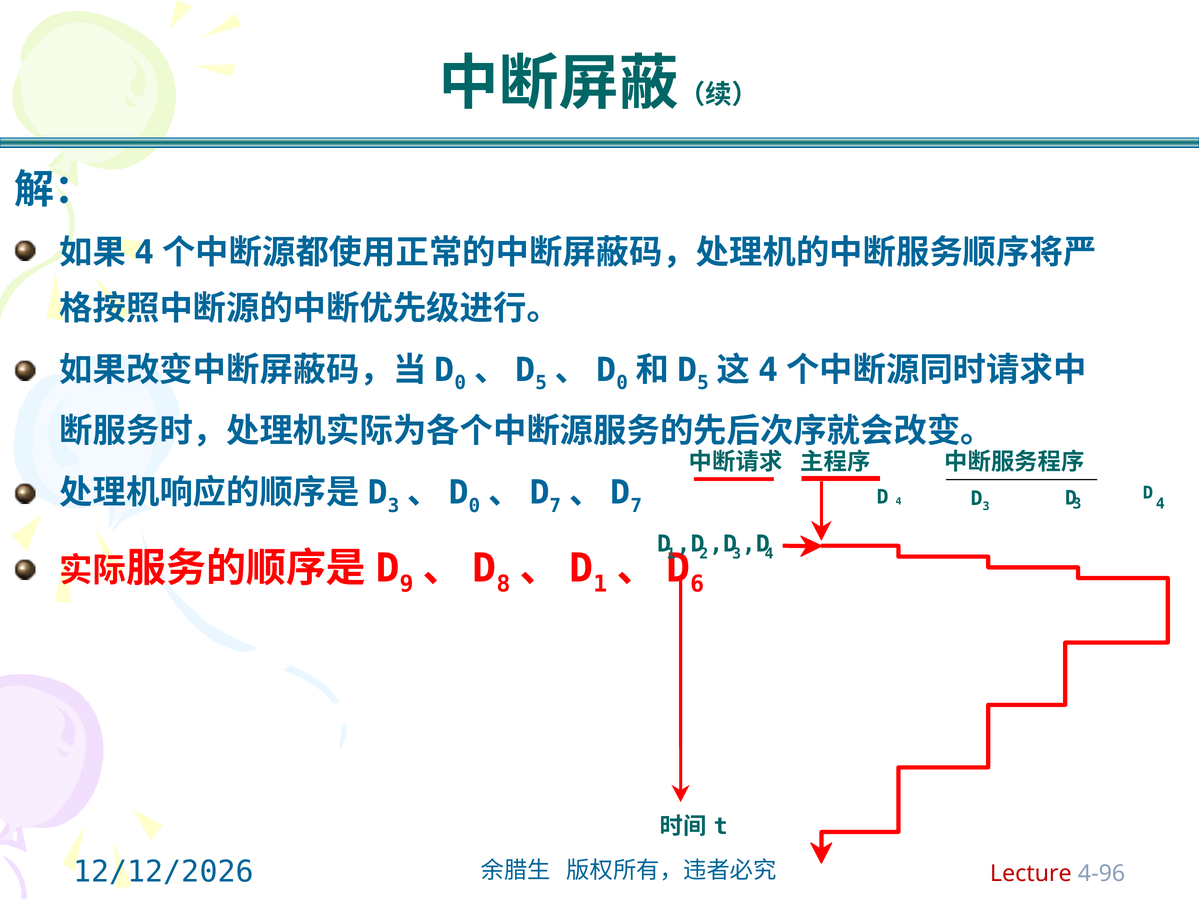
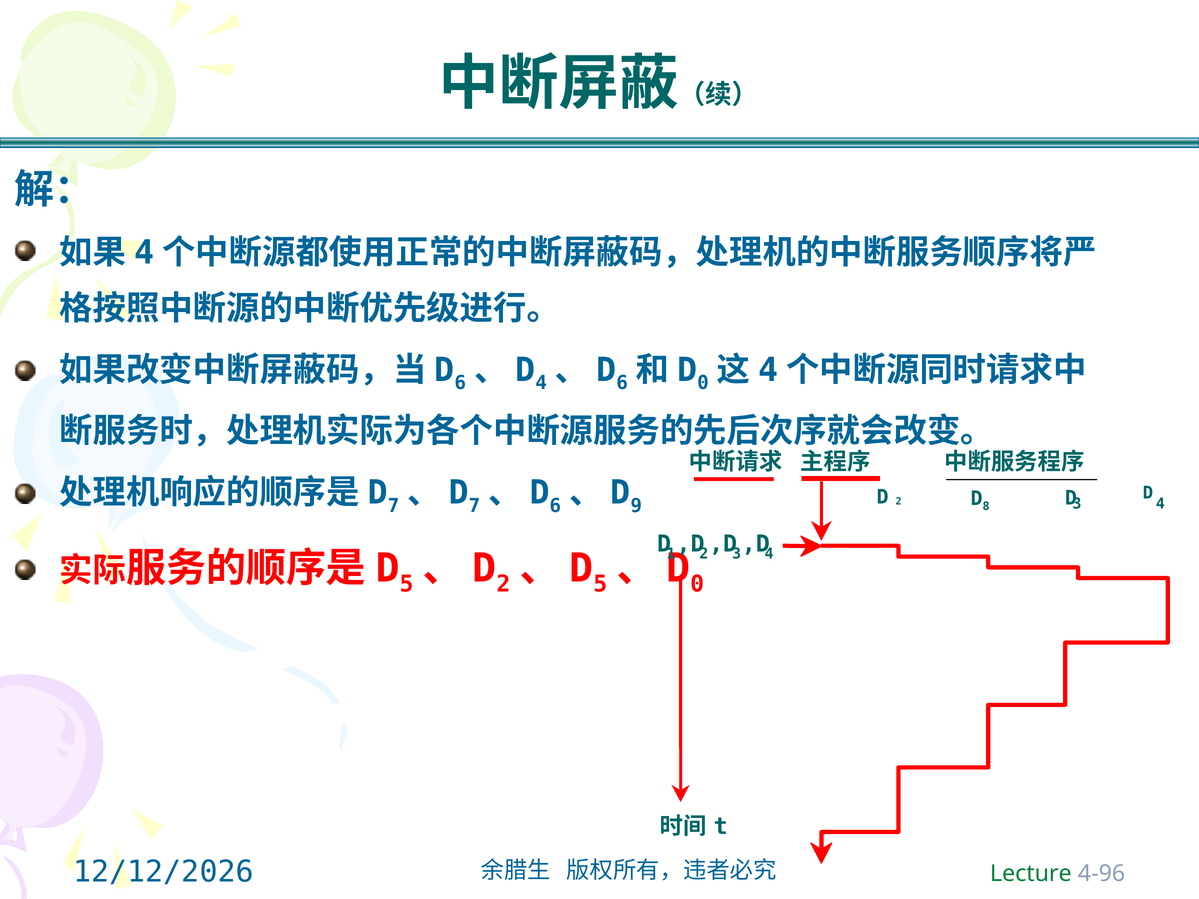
0: 0 -> 6 (460, 383)
5: 5 -> 4 (541, 383)
0: 0 -> 6 (622, 383)
5: 5 -> 0 (703, 383)
3: 3 -> 7 (393, 506)
0: 0 -> 7 (474, 506)
7: 7 -> 6 (555, 506)
7: 7 -> 9 (636, 506)
4: 4 -> 2 (899, 501)
3: 3 -> 8 (986, 507)
9: 9 -> 5 (406, 584)
8: 8 -> 2 (503, 584)
1: 1 -> 5 (600, 584)
6: 6 -> 0 (697, 584)
Lecture colour: red -> green (1031, 874)
